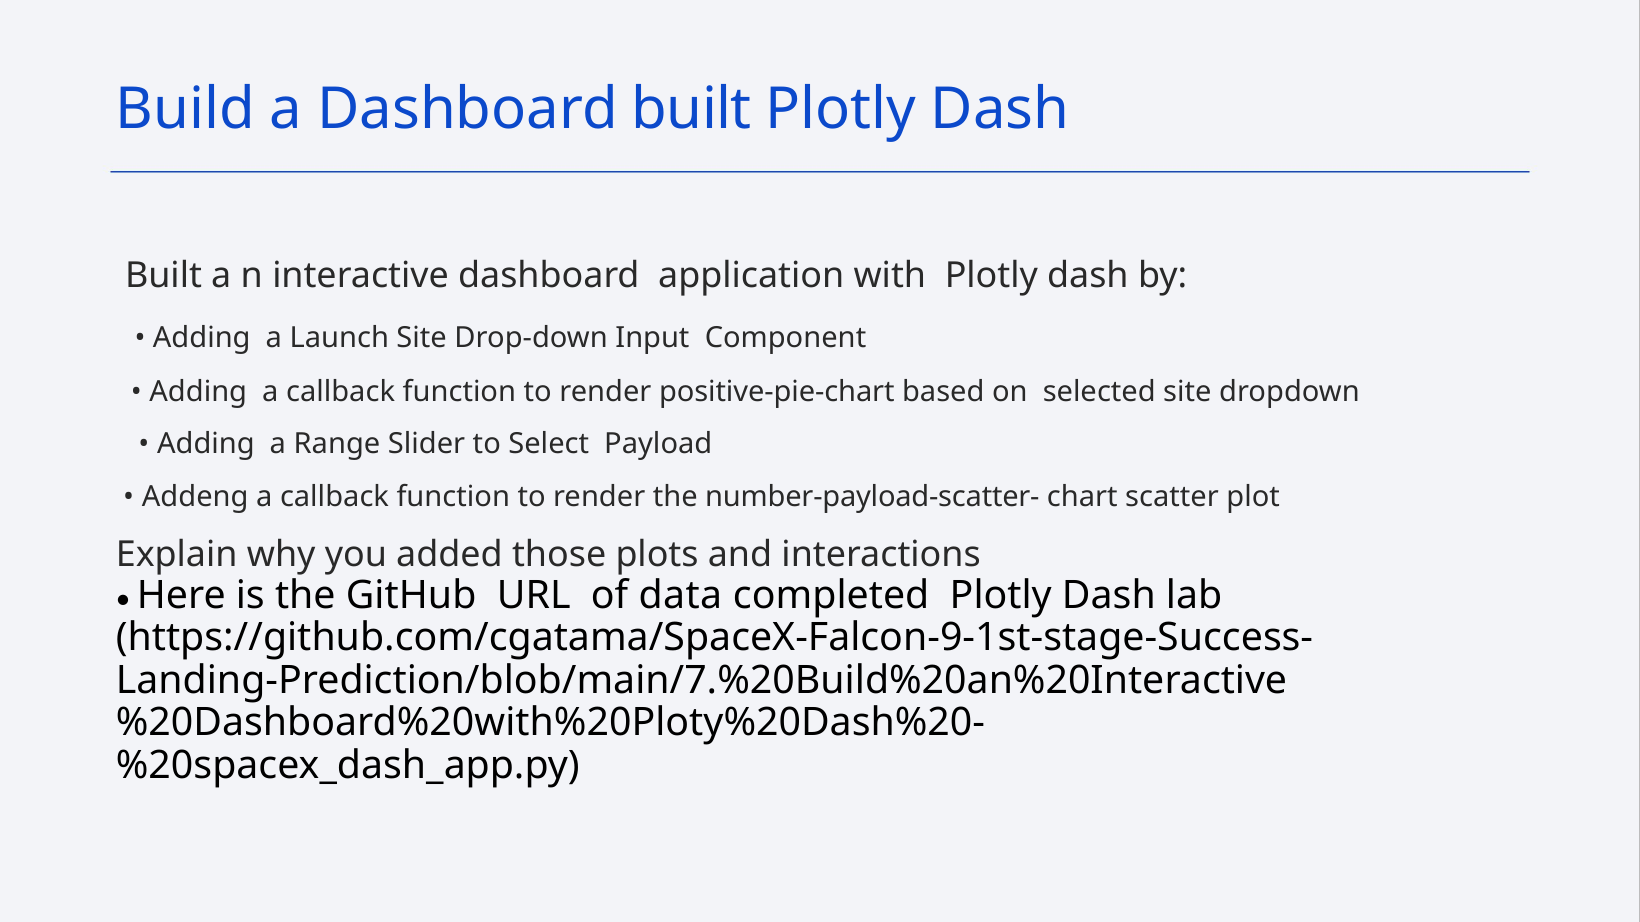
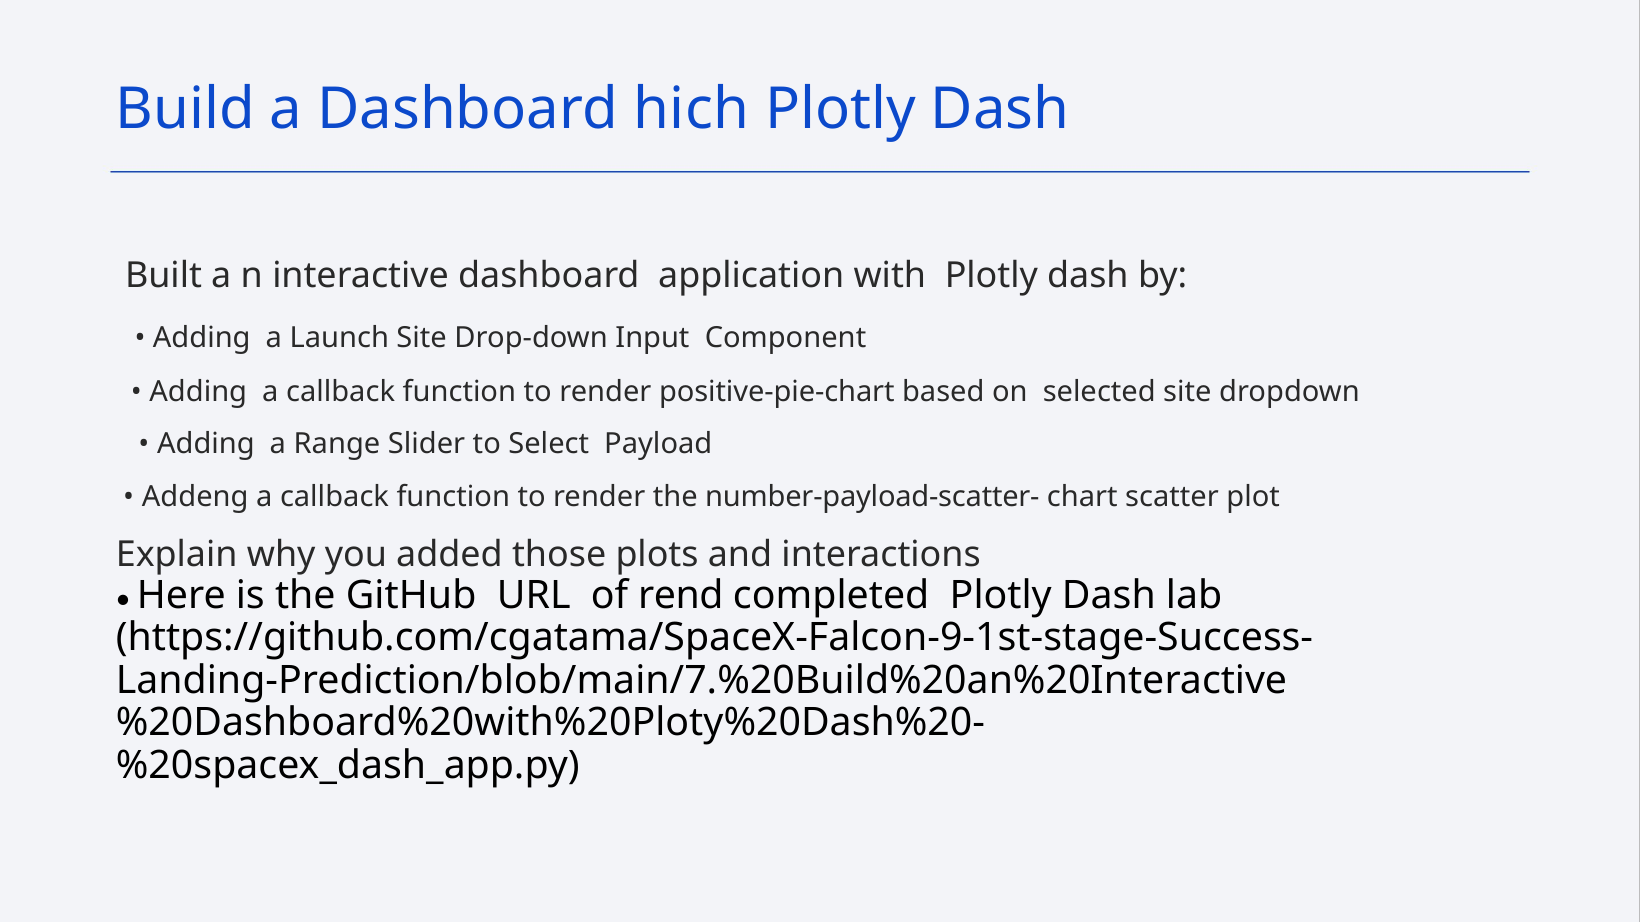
Dashboard built: built -> hich (691, 110)
data: data -> rend (681, 596)
